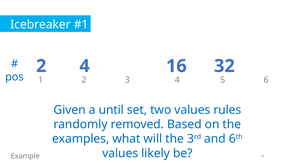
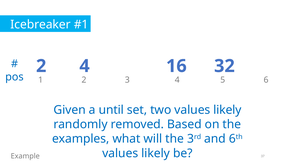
two values rules: rules -> likely (227, 110)
